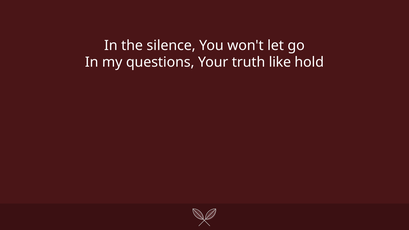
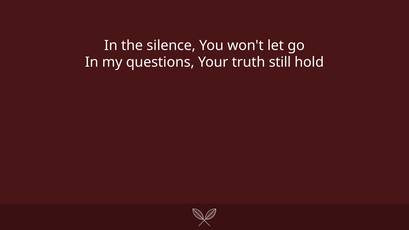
like: like -> still (280, 62)
